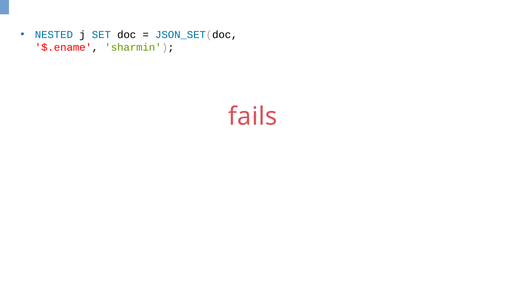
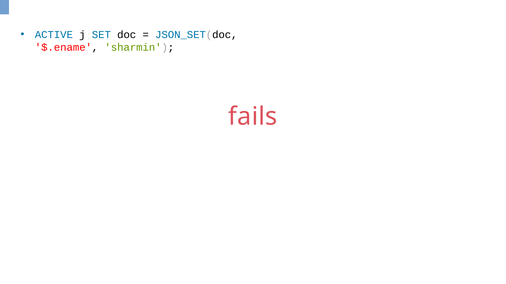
NESTED: NESTED -> ACTIVE (54, 35)
